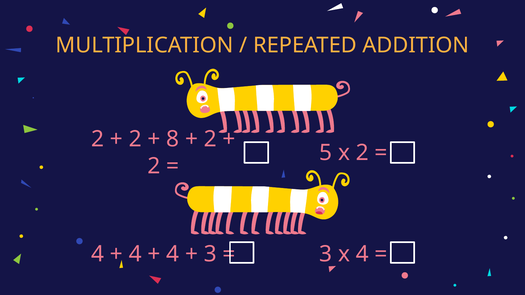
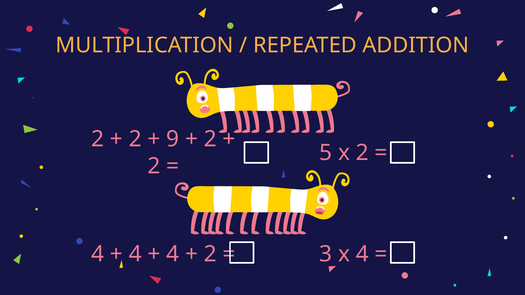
8: 8 -> 9 (173, 139)
3: 3 -> 2 (210, 254)
